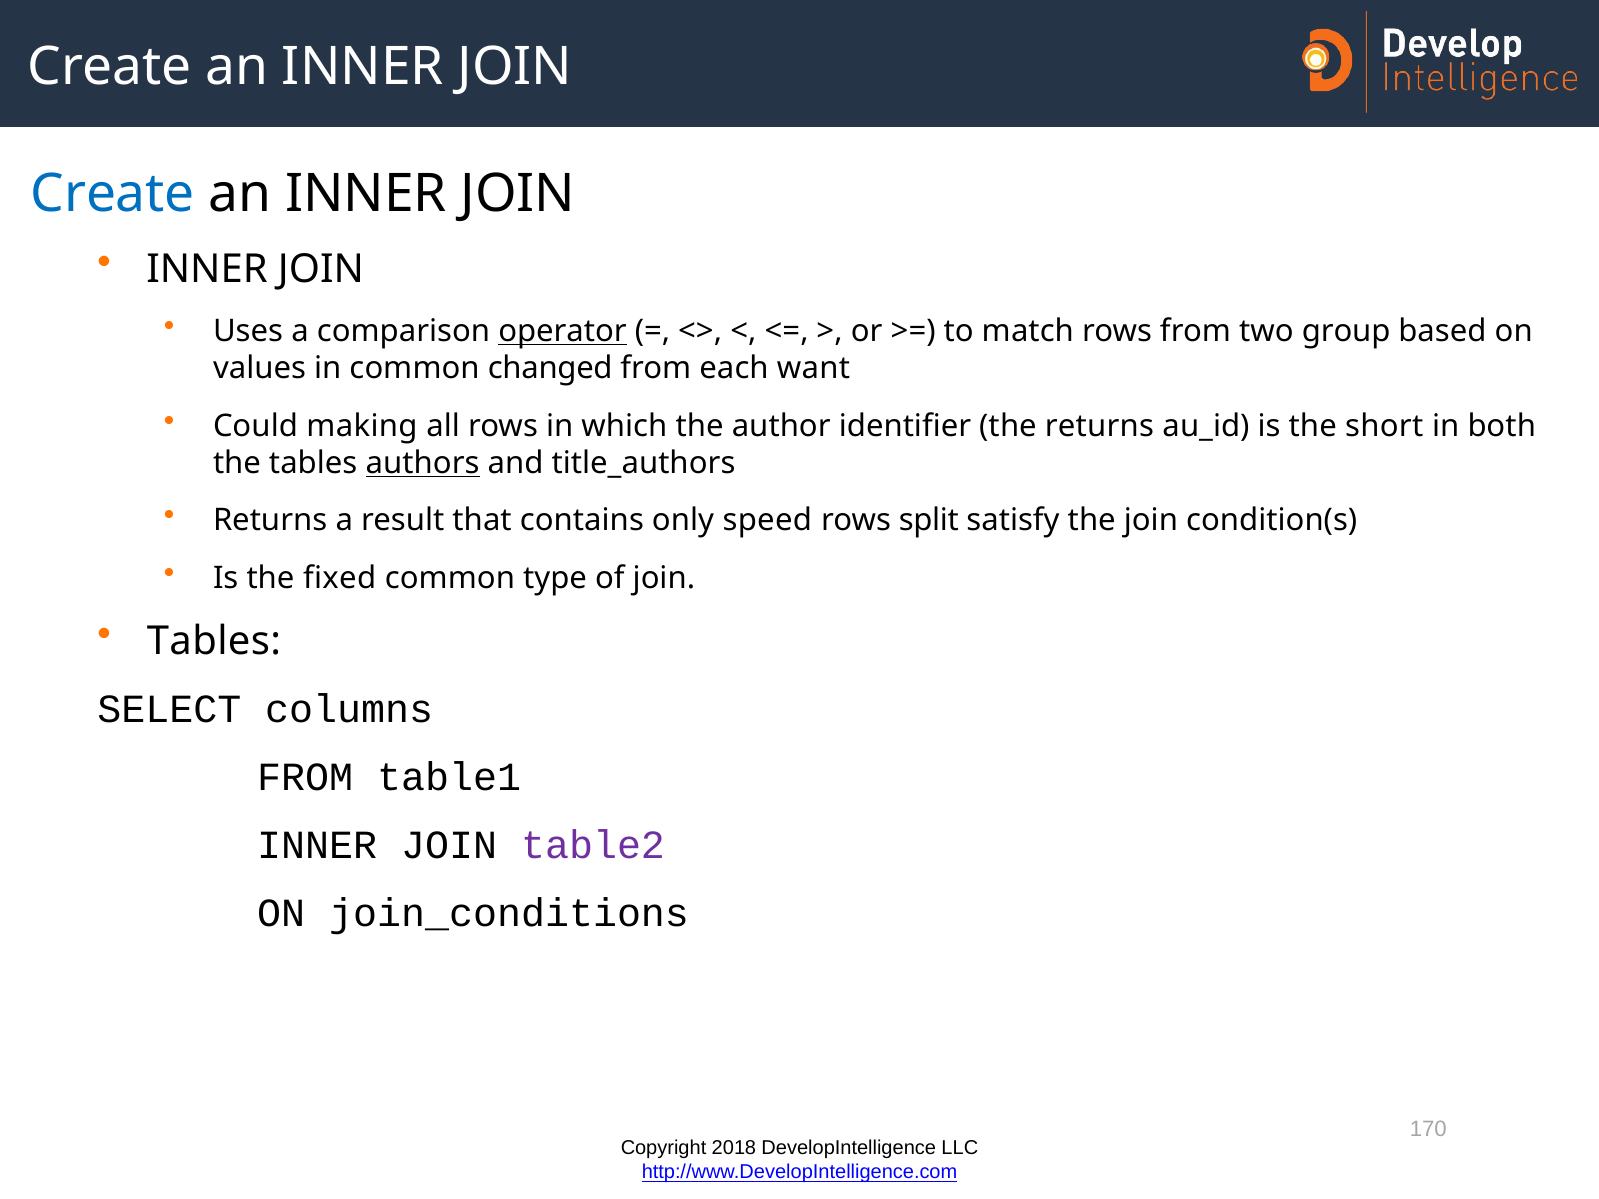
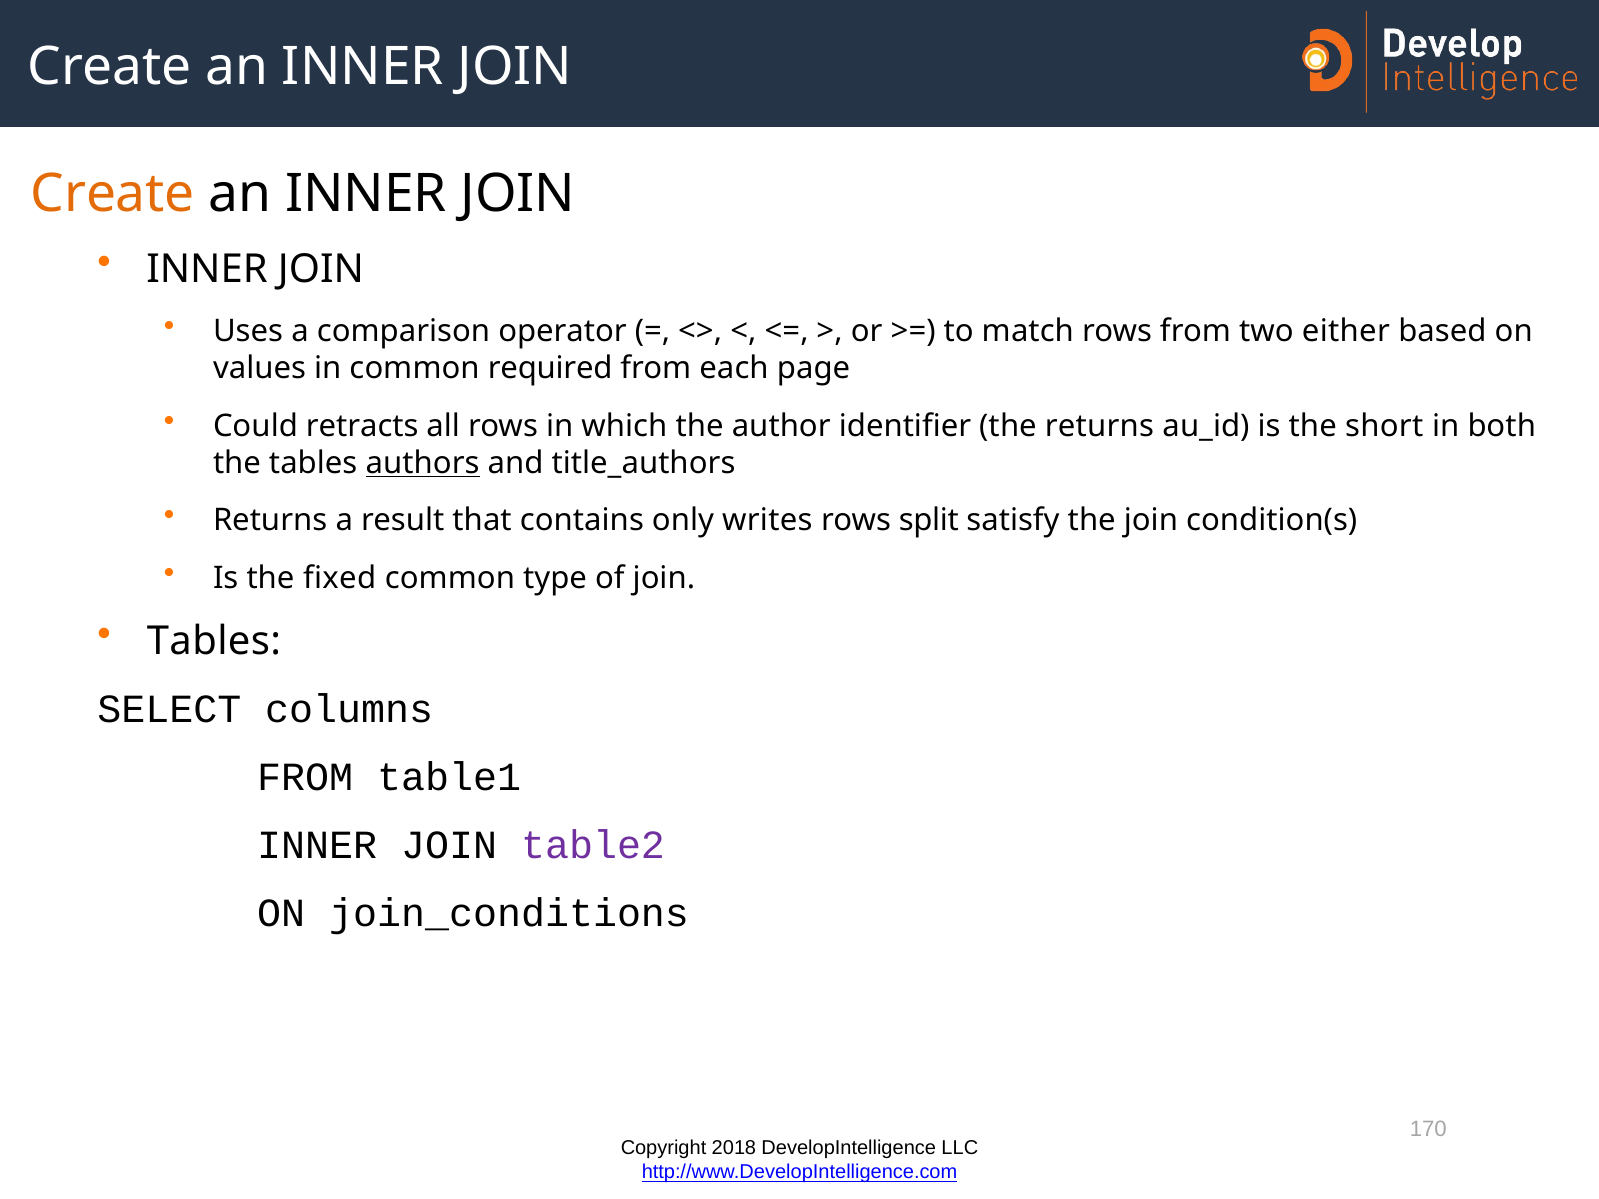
Create colour: blue -> orange (113, 194)
operator underline: present -> none (563, 331)
group: group -> either (1346, 331)
changed: changed -> required (550, 369)
want: want -> page (814, 369)
making: making -> retracts (362, 426)
speed: speed -> writes (767, 521)
